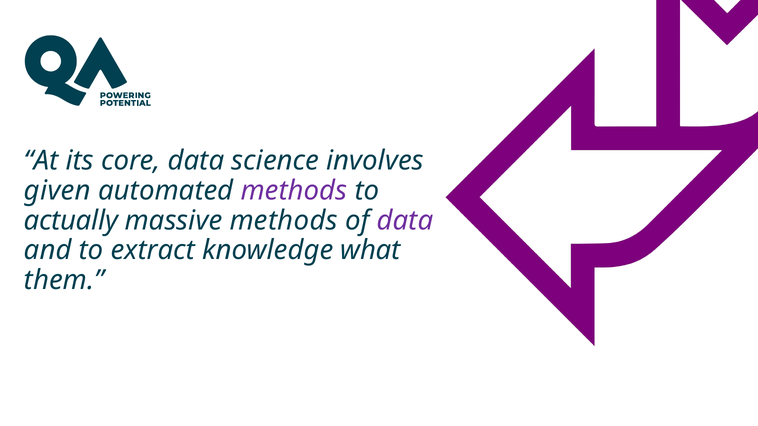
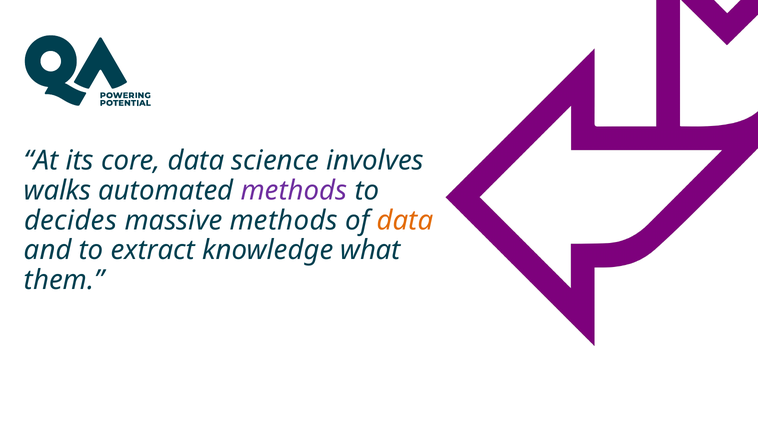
given: given -> walks (58, 191)
actually: actually -> decides (71, 221)
data colour: purple -> orange (405, 221)
